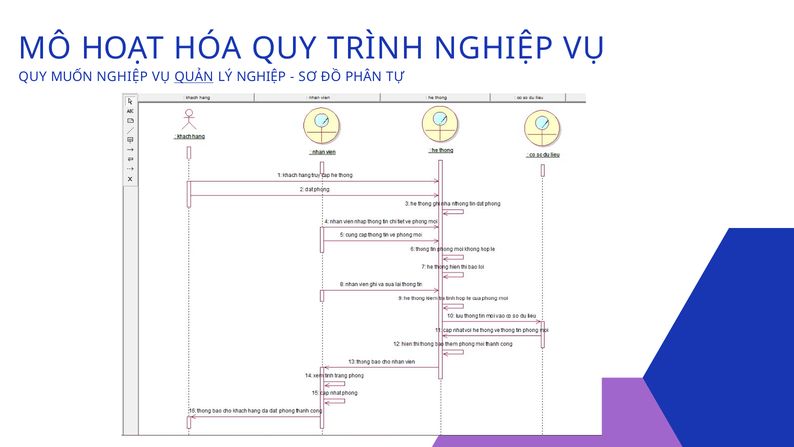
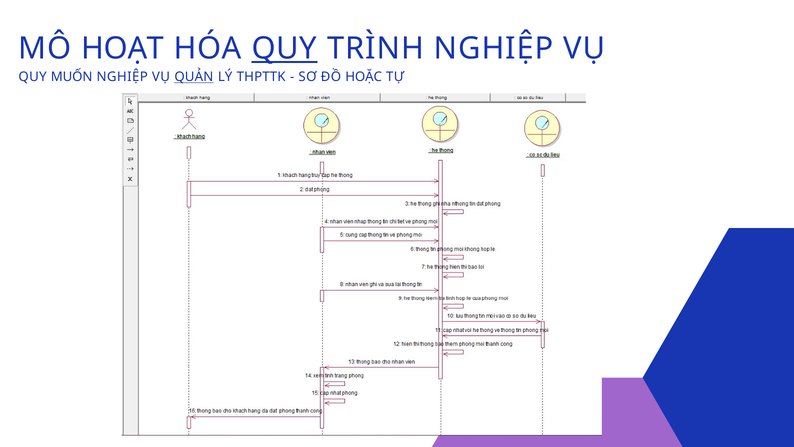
QUY underline: none -> present (284, 49)
LÝ NGHIỆP: NGHIỆP -> THPTTK (261, 77)
PHÂN: PHÂN -> HOẶC (364, 77)
